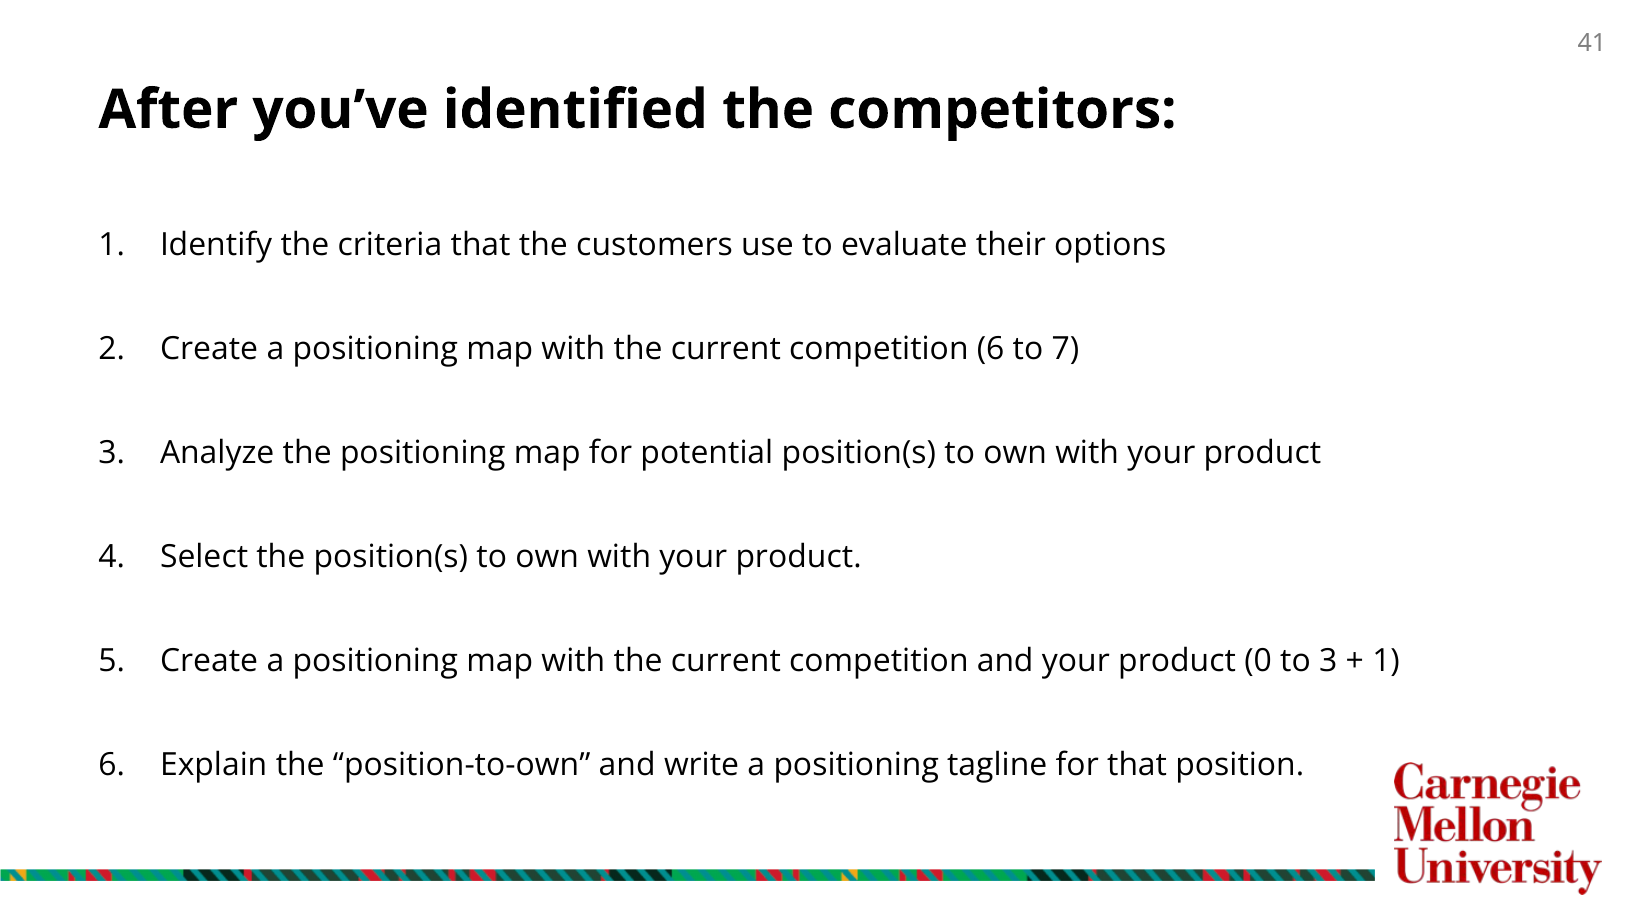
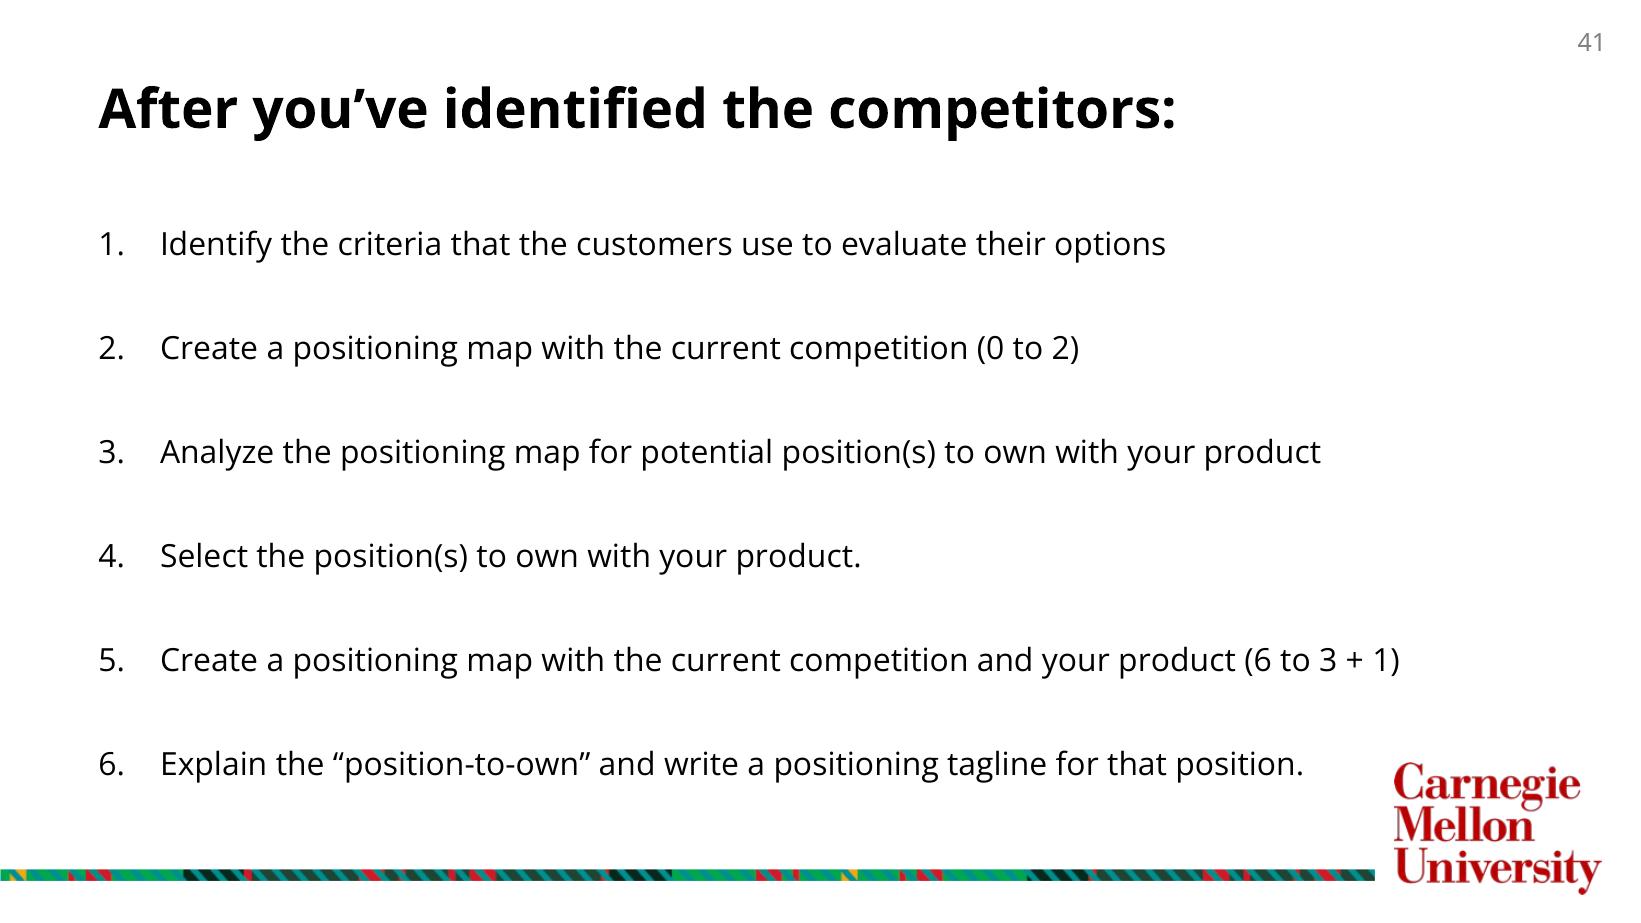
competition 6: 6 -> 0 (991, 349)
to 7: 7 -> 2 (1066, 349)
product 0: 0 -> 6 (1258, 661)
